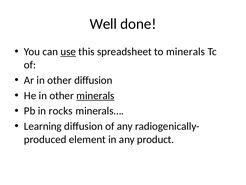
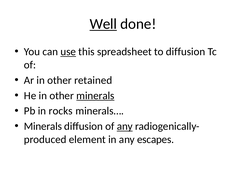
Well underline: none -> present (103, 24)
to minerals: minerals -> diffusion (186, 52)
other diffusion: diffusion -> retained (93, 80)
Learning: Learning -> Minerals (43, 126)
any underline: none -> present (125, 126)
product: product -> escapes (156, 139)
